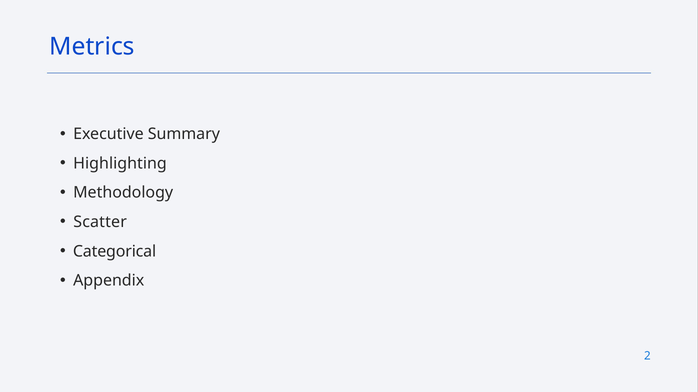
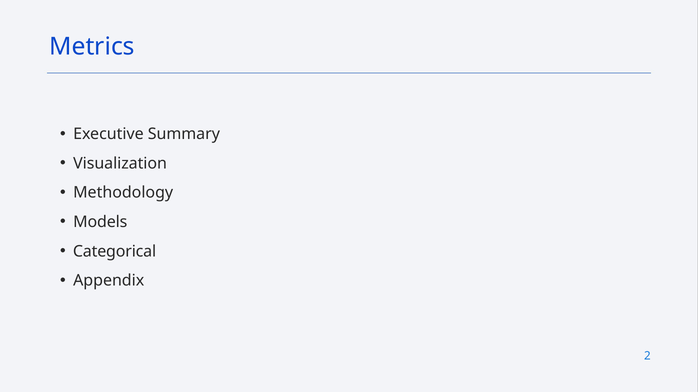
Highlighting: Highlighting -> Visualization (120, 164)
Scatter: Scatter -> Models (100, 222)
